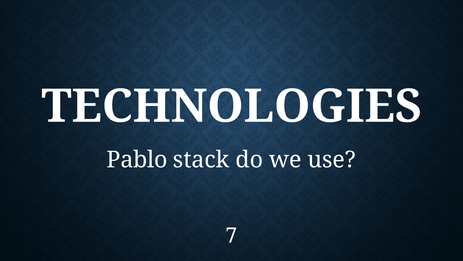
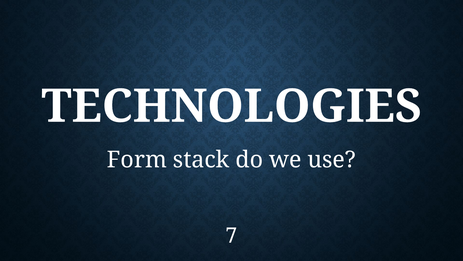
Pablo: Pablo -> Form (137, 160)
